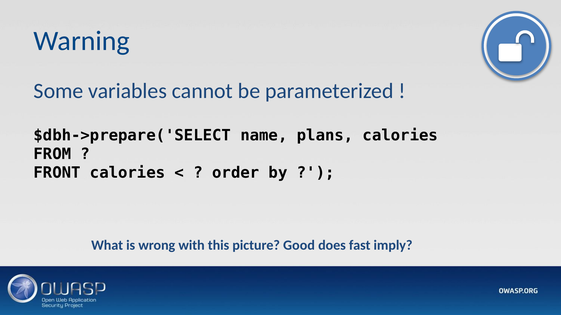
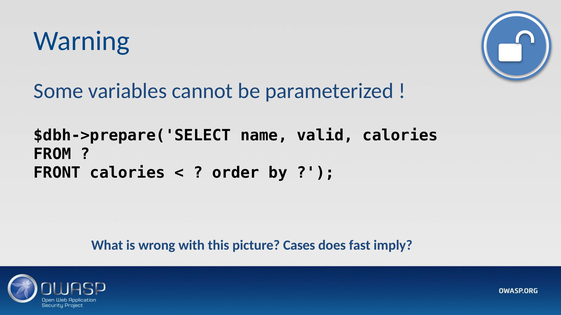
plans: plans -> valid (325, 136)
Good: Good -> Cases (299, 246)
